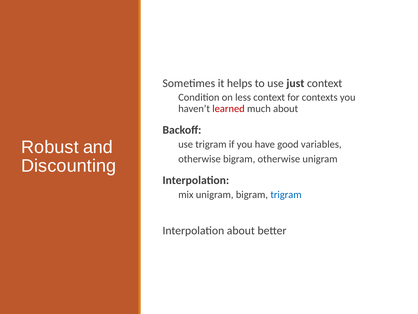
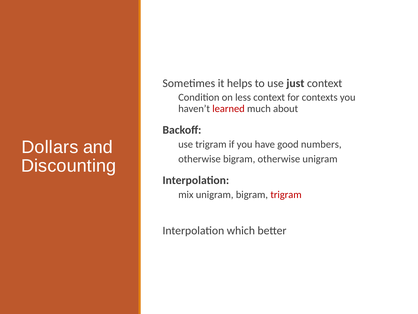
Robust: Robust -> Dollars (50, 147)
variables: variables -> numbers (321, 144)
trigram colour: blue -> red (286, 194)
Interpolation about: about -> which (241, 230)
